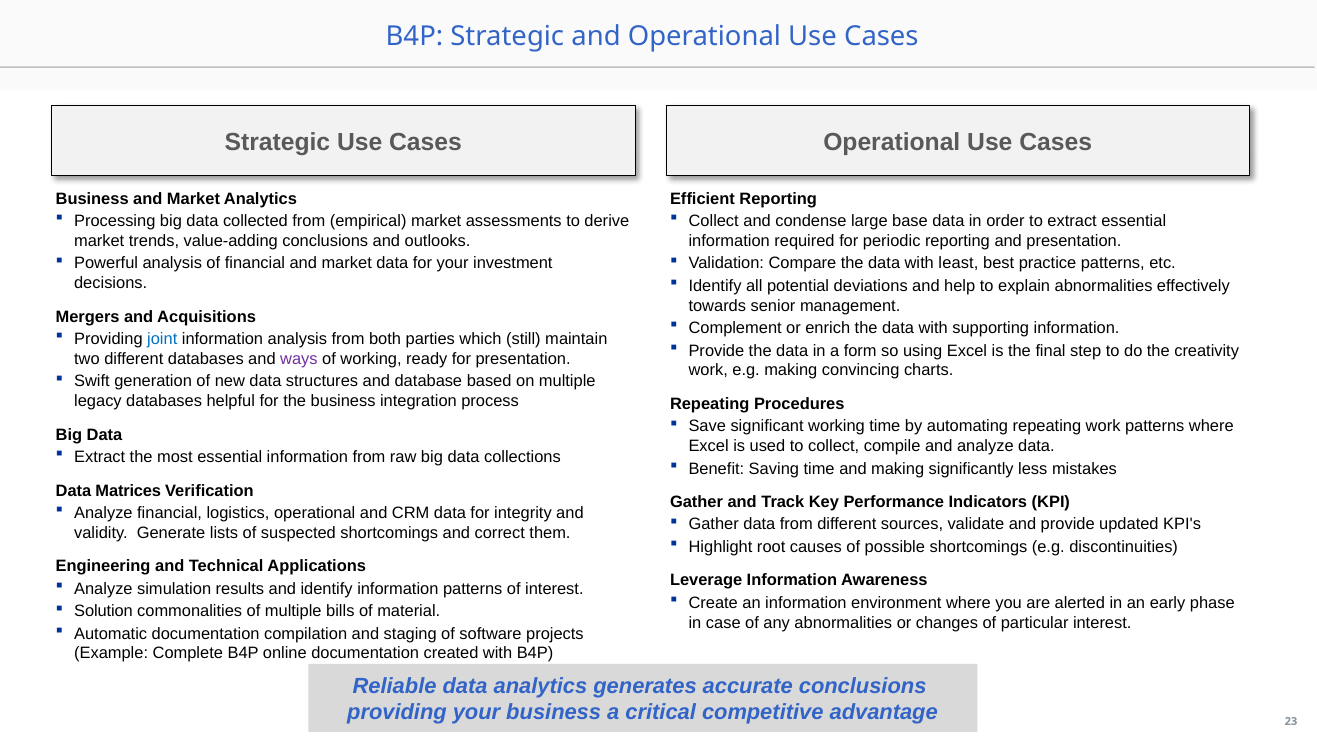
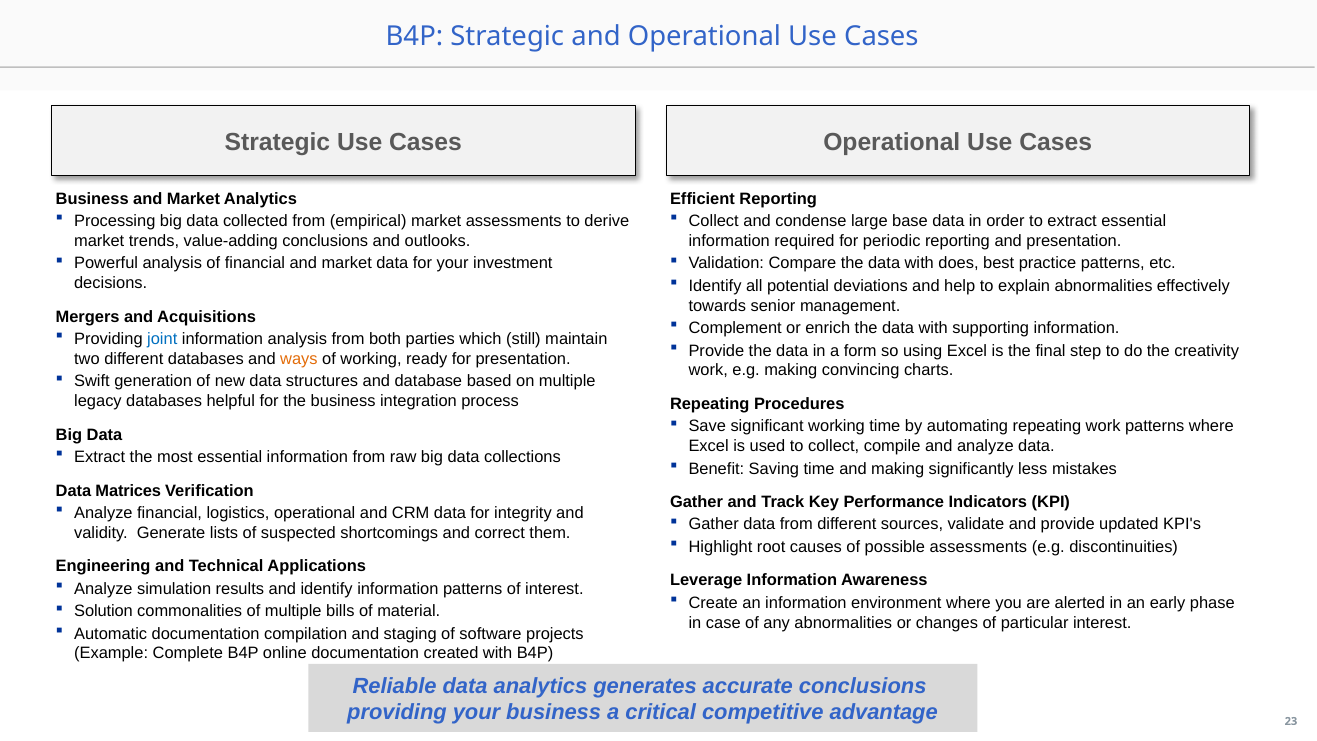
least: least -> does (959, 263)
ways colour: purple -> orange (299, 359)
possible shortcomings: shortcomings -> assessments (978, 547)
